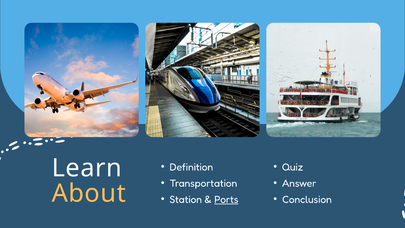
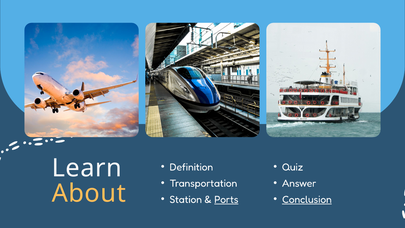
Conclusion underline: none -> present (307, 199)
